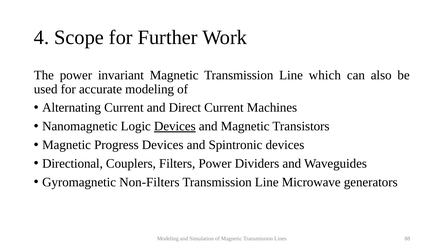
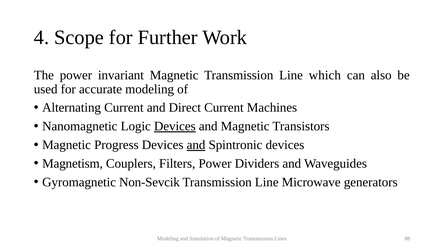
and underline: none -> present (196, 145)
Directional: Directional -> Magnetism (73, 163)
Non-Filters: Non-Filters -> Non-Sevcik (149, 182)
